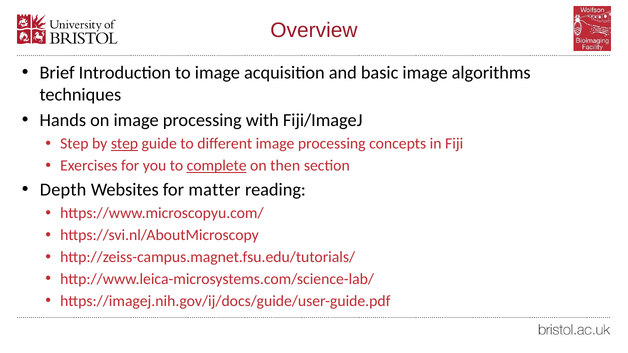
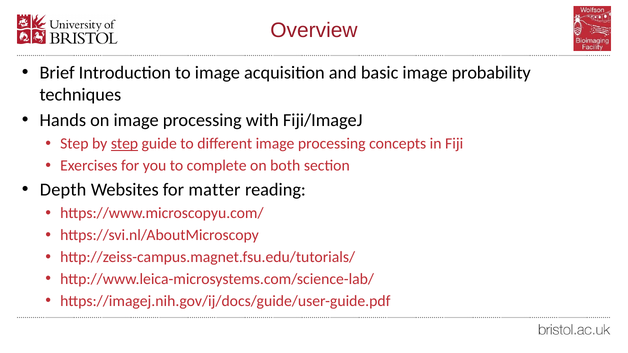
algorithms: algorithms -> probability (491, 73)
complete underline: present -> none (217, 166)
then: then -> both (285, 166)
